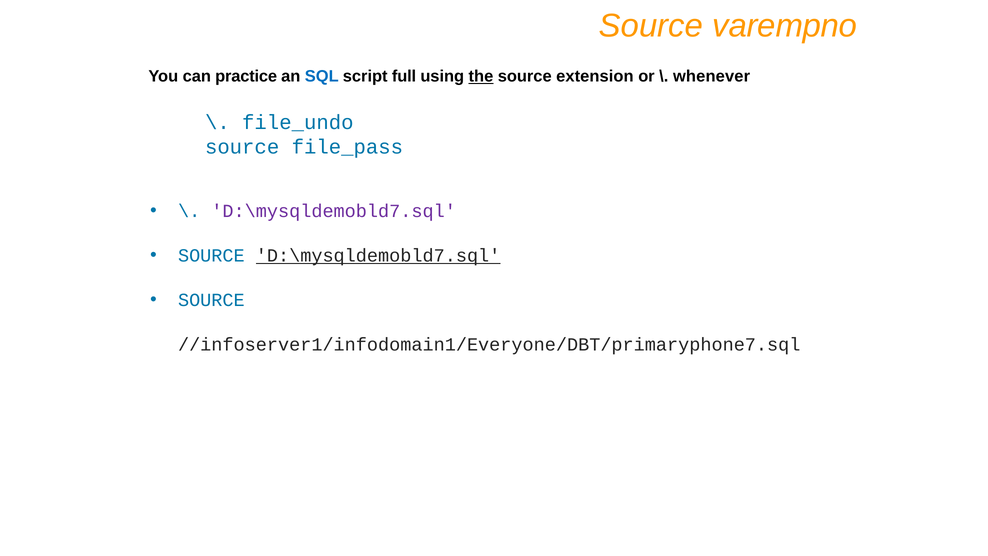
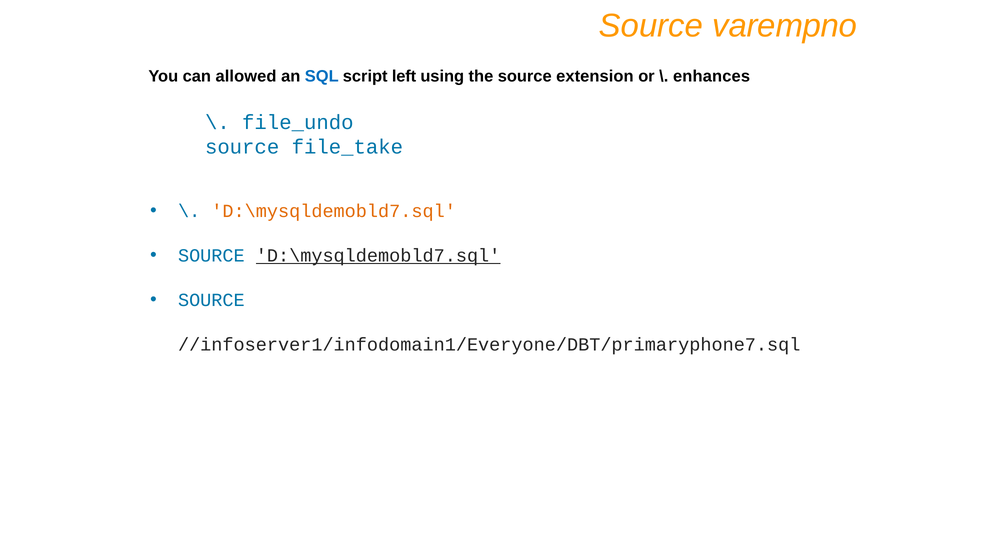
practice: practice -> allowed (246, 76)
full: full -> left (404, 76)
the underline: present -> none (481, 76)
whenever: whenever -> enhances (712, 76)
file_pass: file_pass -> file_take (347, 147)
D:\mysqldemobld7.sql colour: purple -> orange (334, 211)
